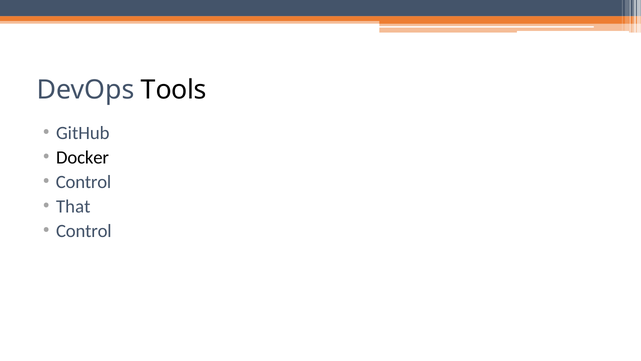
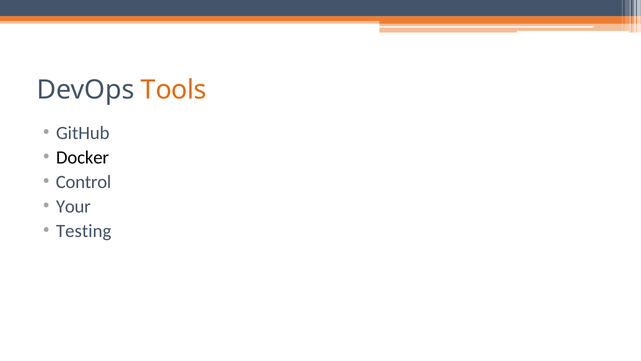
Tools colour: black -> orange (174, 90)
That: That -> Your (73, 207)
Control: Control -> Testing (84, 231)
